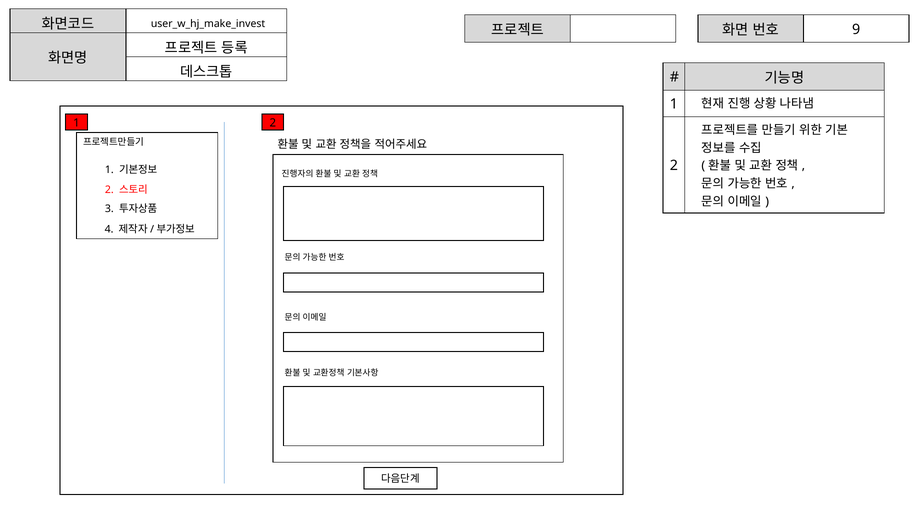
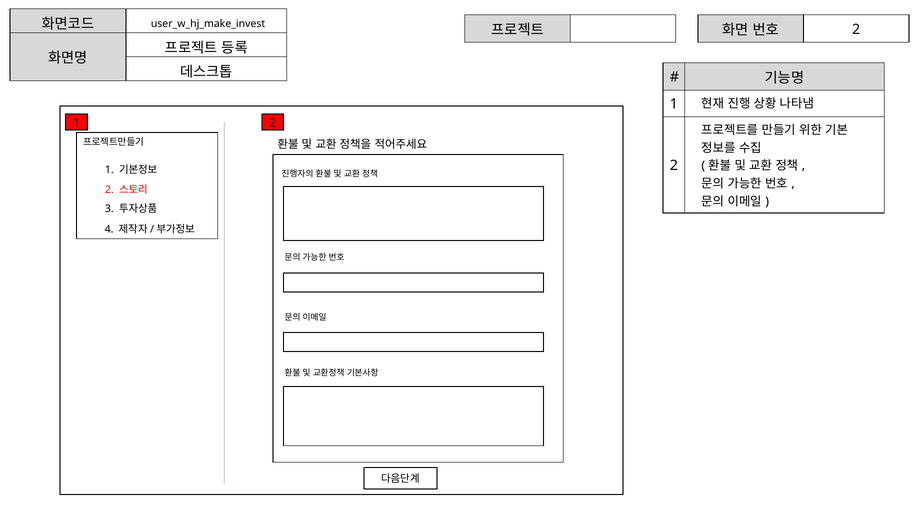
9: 9 -> 2 (856, 29)
